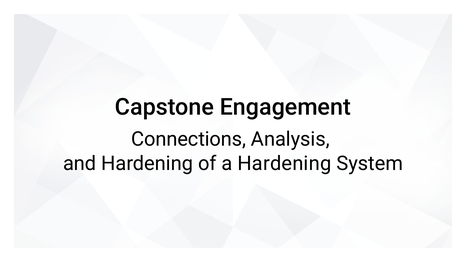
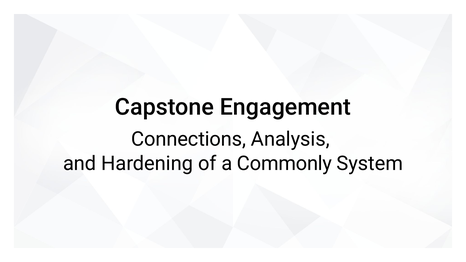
a Hardening: Hardening -> Commonly (285, 163)
